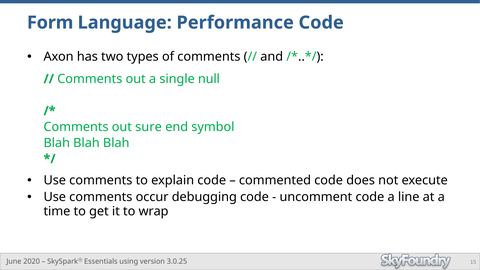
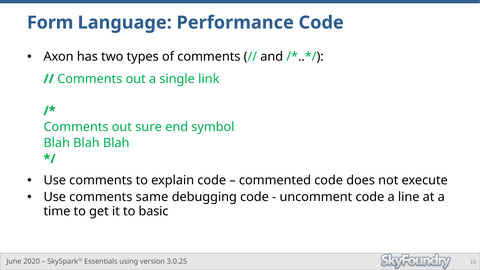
null: null -> link (209, 79)
occur: occur -> same (152, 197)
wrap: wrap -> basic (154, 211)
